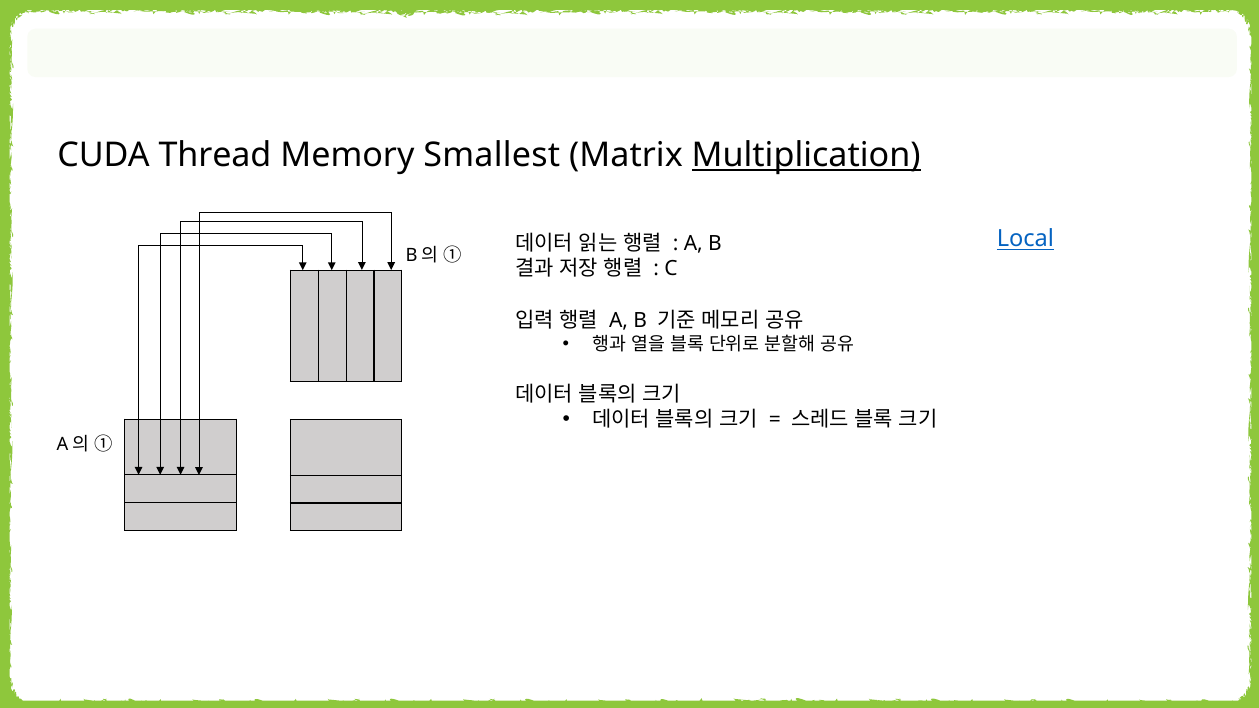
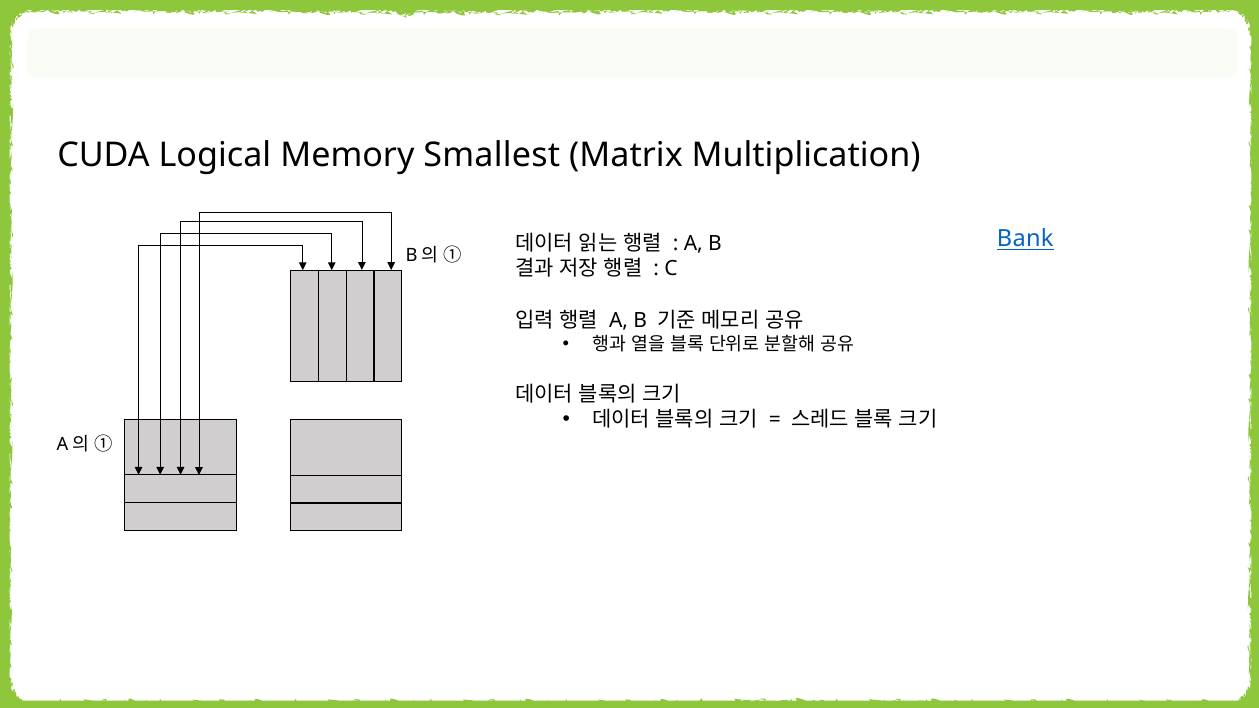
Thread: Thread -> Logical (215, 156)
Multiplication underline: present -> none (806, 156)
Local: Local -> Bank (1025, 239)
